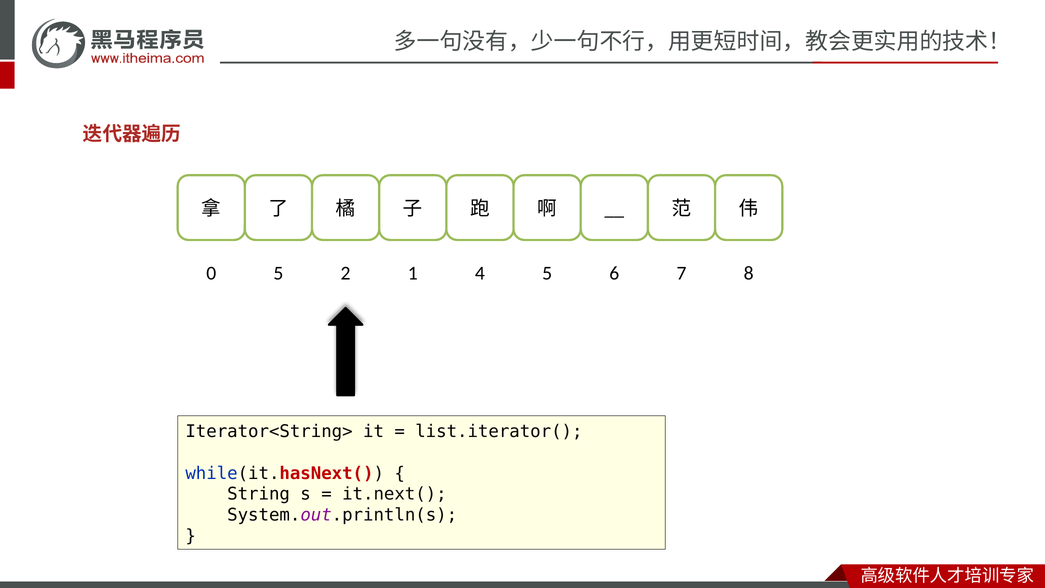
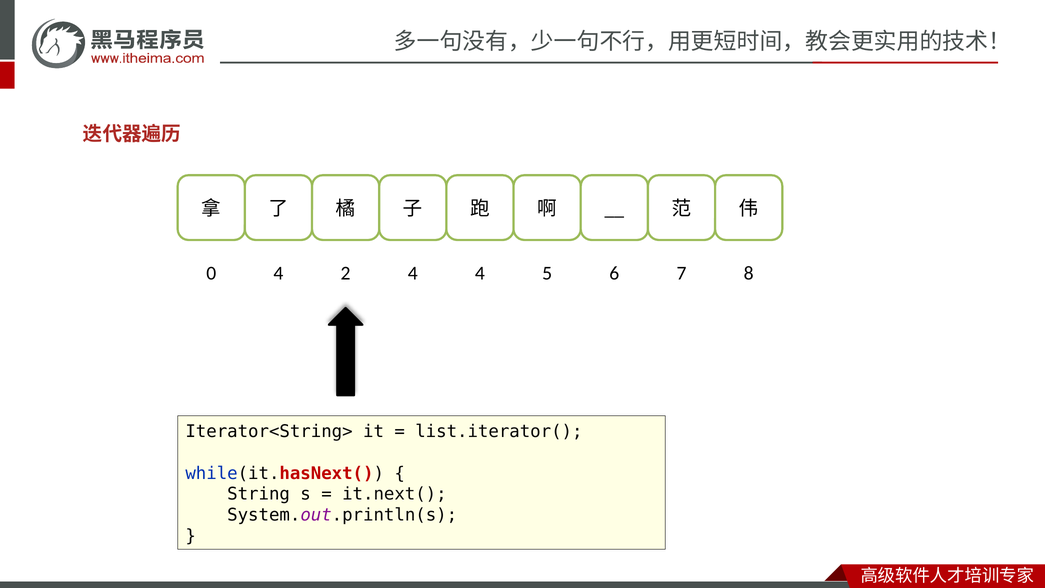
0 5: 5 -> 4 (278, 273)
2 1: 1 -> 4 (413, 273)
